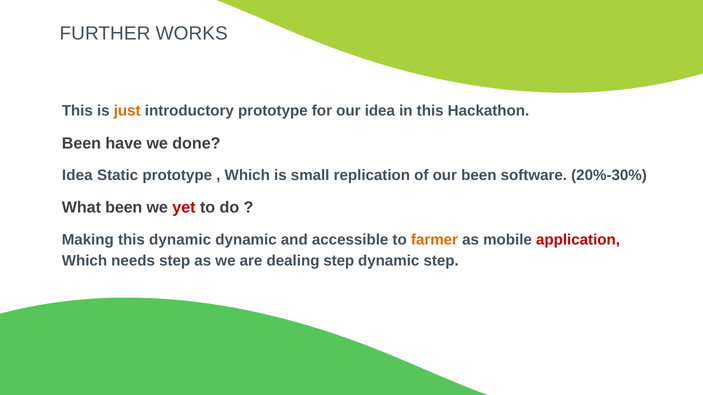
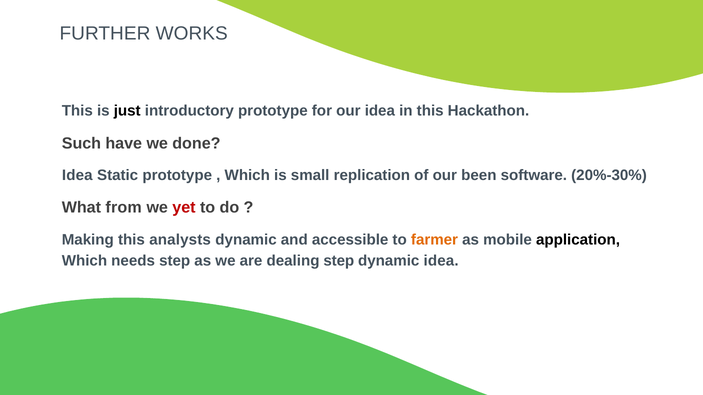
just colour: orange -> black (127, 111)
Been: Been -> Such (81, 143)
What been: been -> from (124, 208)
this dynamic: dynamic -> analysts (180, 240)
application colour: red -> black (578, 240)
dynamic step: step -> idea (441, 261)
